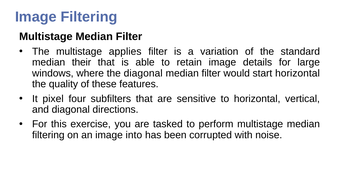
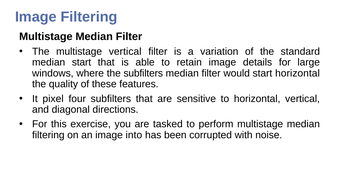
multistage applies: applies -> vertical (125, 51)
median their: their -> start (82, 62)
the diagonal: diagonal -> subfilters (143, 73)
